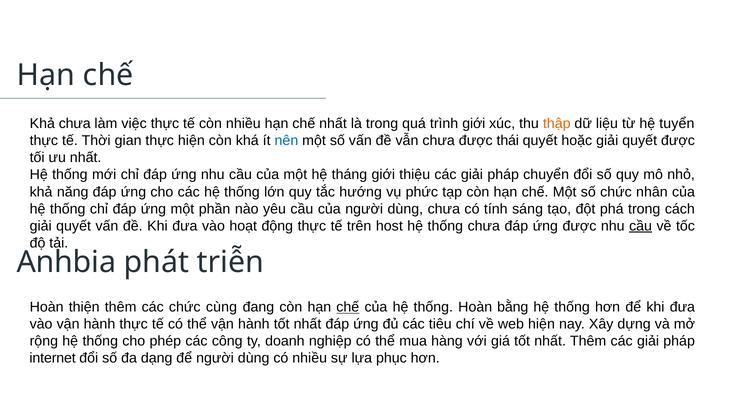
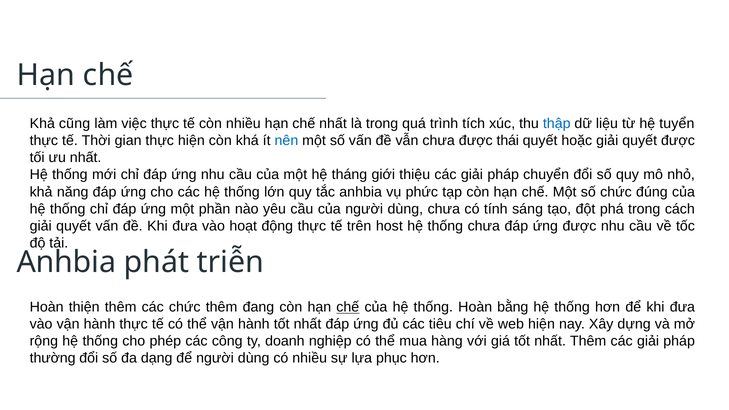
Khả chưa: chưa -> cũng (75, 124)
trình giới: giới -> tích (474, 124)
thập colour: orange -> blue (557, 124)
tắc hướng: hướng -> anhbia (361, 192)
nhân: nhân -> đúng (652, 192)
cầu underline: present -> none (641, 226)
chức cùng: cùng -> thêm (222, 307)
internet: internet -> thường (53, 358)
